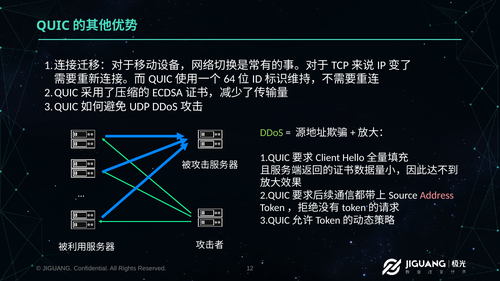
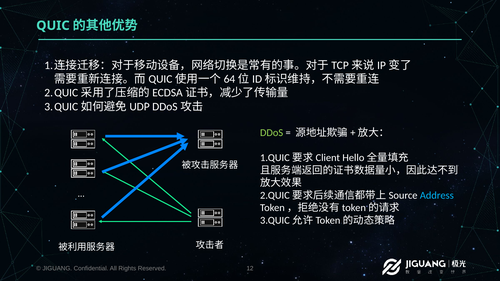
Address colour: pink -> light blue (437, 196)
